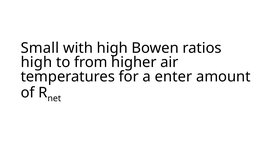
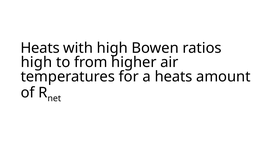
Small: Small -> Heats (40, 48)
a enter: enter -> heats (174, 77)
